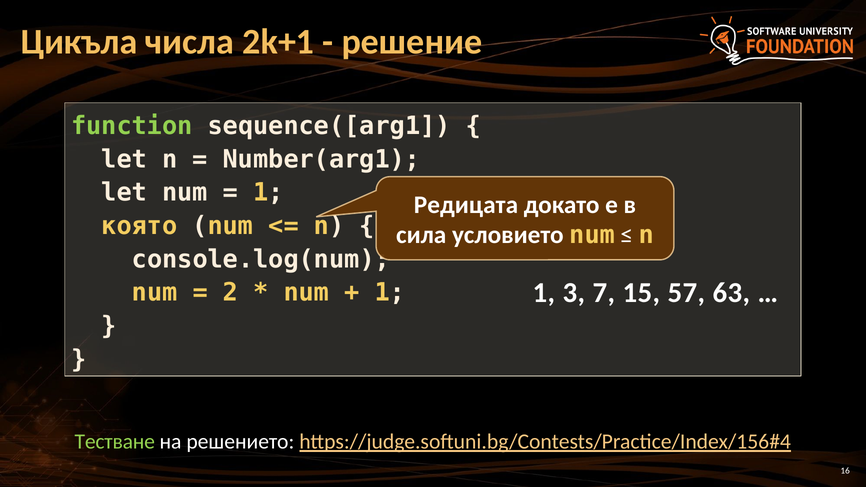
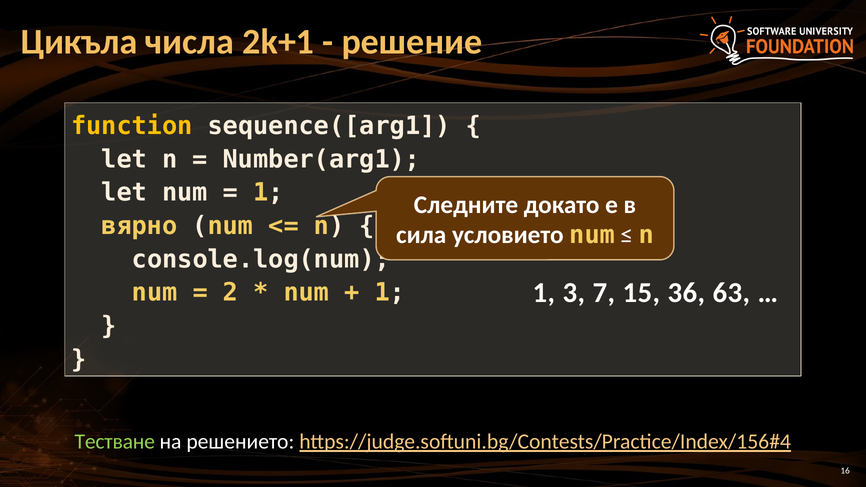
function colour: light green -> yellow (132, 126)
Редицата: Редицата -> Следните (466, 205)
която: която -> вярно (139, 226)
57: 57 -> 36 (686, 293)
